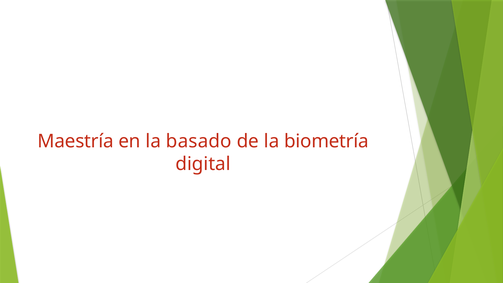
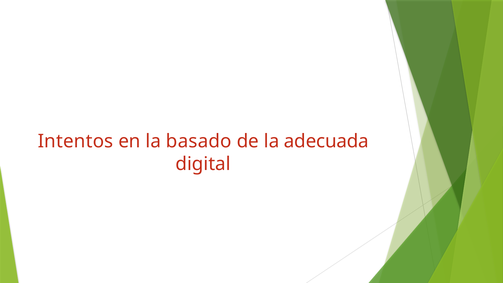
Maestría: Maestría -> Intentos (75, 141)
biometría: biometría -> adecuada (326, 141)
